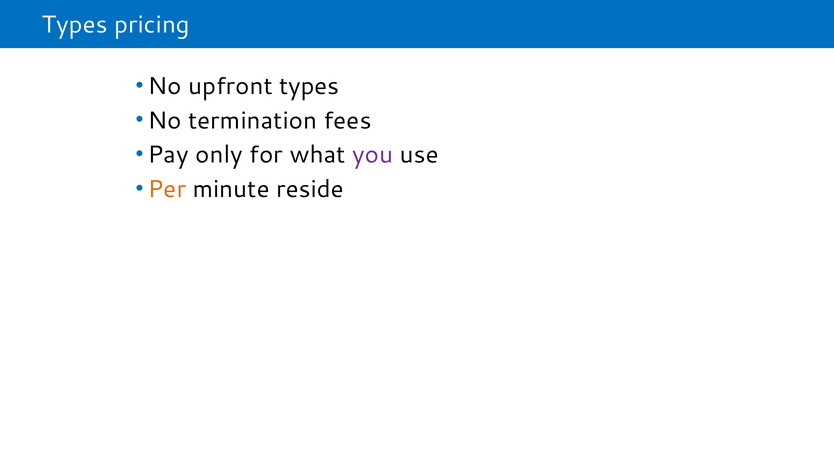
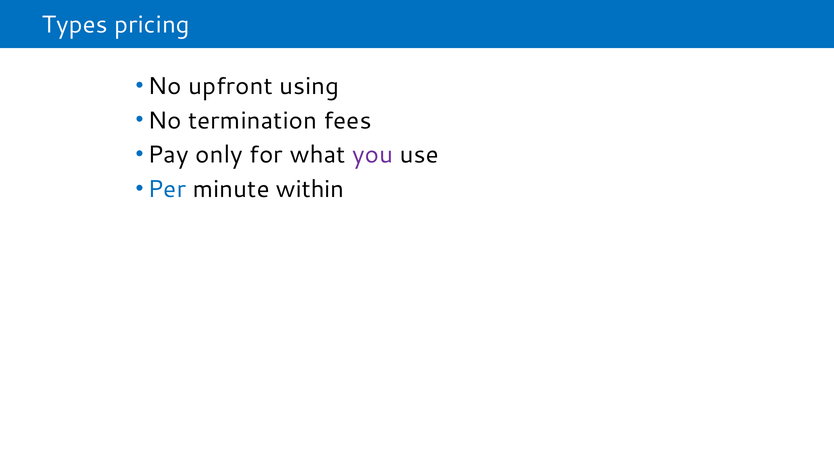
upfront types: types -> using (309, 86)
Per colour: orange -> blue (167, 189)
reside: reside -> within (310, 189)
